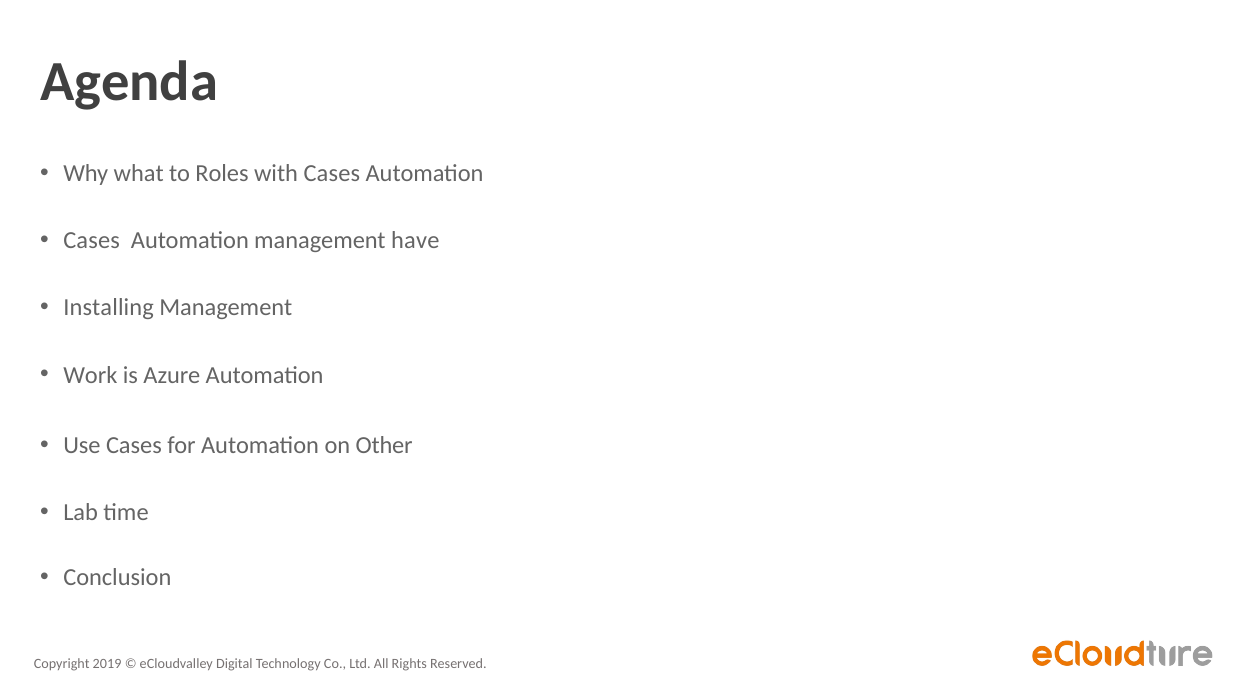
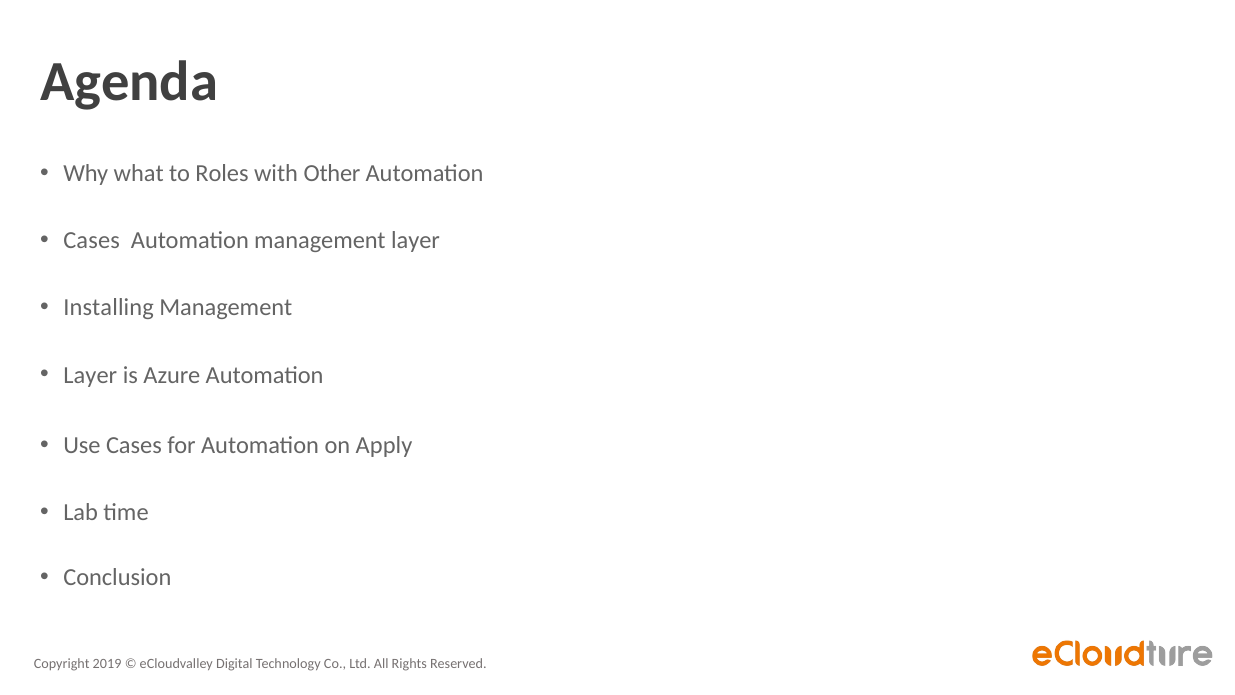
with Cases: Cases -> Other (332, 174)
management have: have -> layer (416, 241)
Work: Work -> Layer (90, 375)
Other: Other -> Apply (384, 445)
